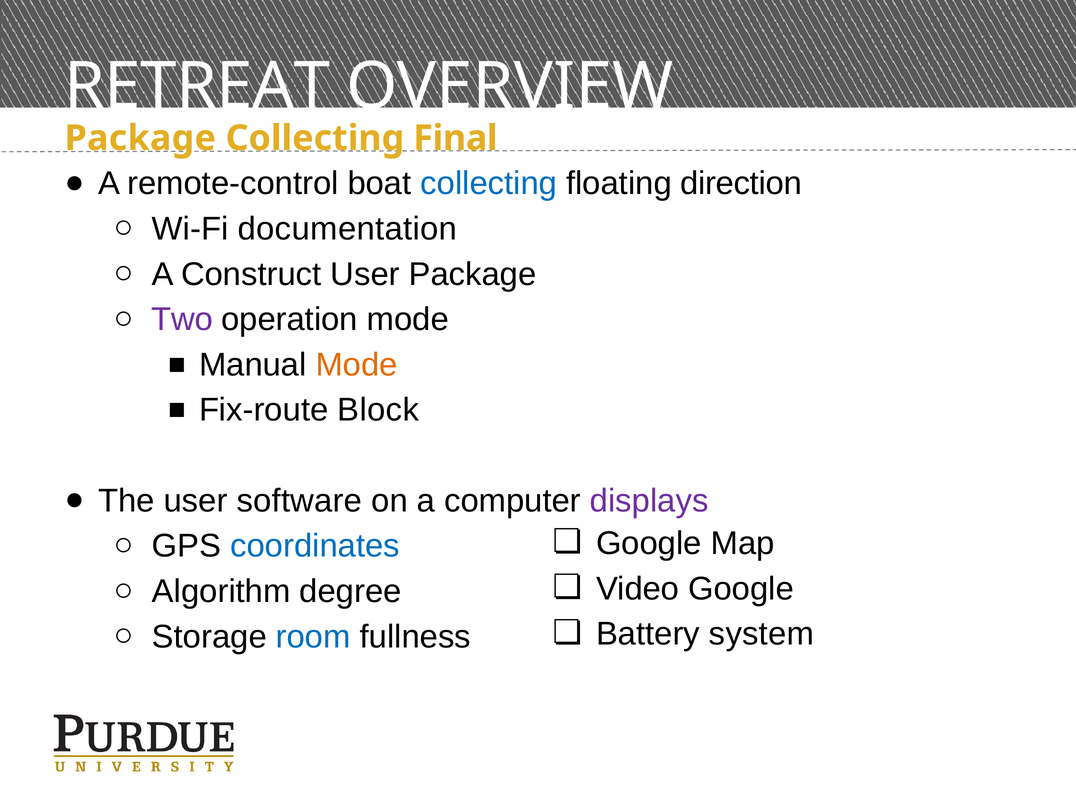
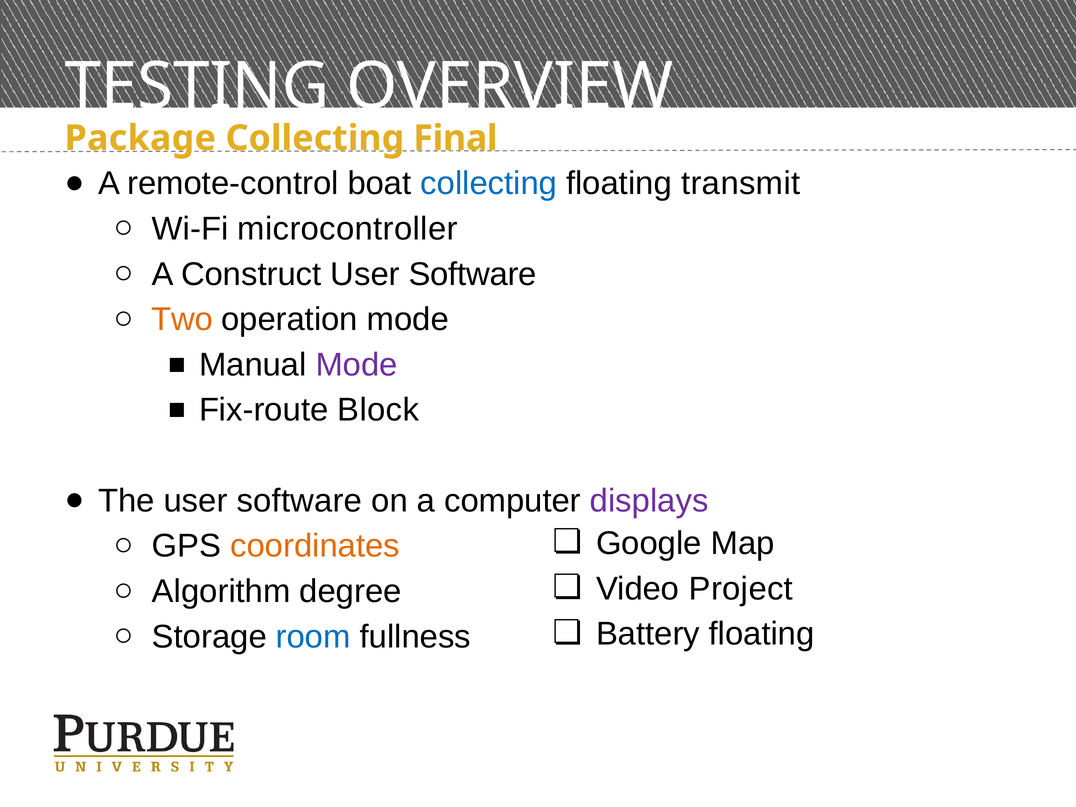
RETREAT: RETREAT -> TESTING (197, 87)
direction: direction -> transmit (741, 184)
documentation: documentation -> microcontroller (348, 229)
Package: Package -> Software (473, 274)
Two colour: purple -> orange (182, 319)
Mode colour: orange -> purple (357, 365)
coordinates colour: blue -> orange (315, 546)
Video Google: Google -> Project (741, 589)
Battery system: system -> floating (762, 634)
